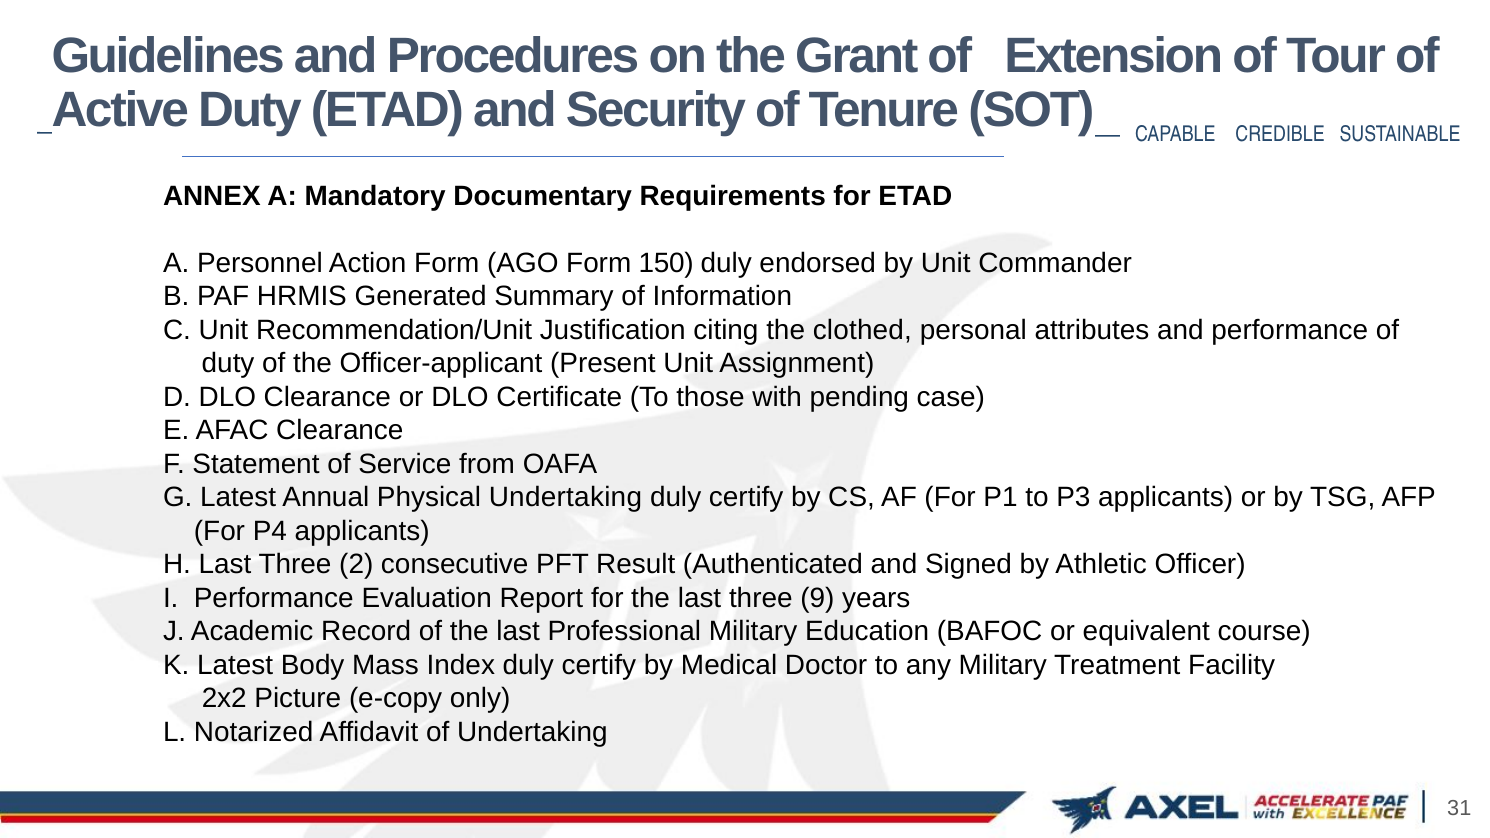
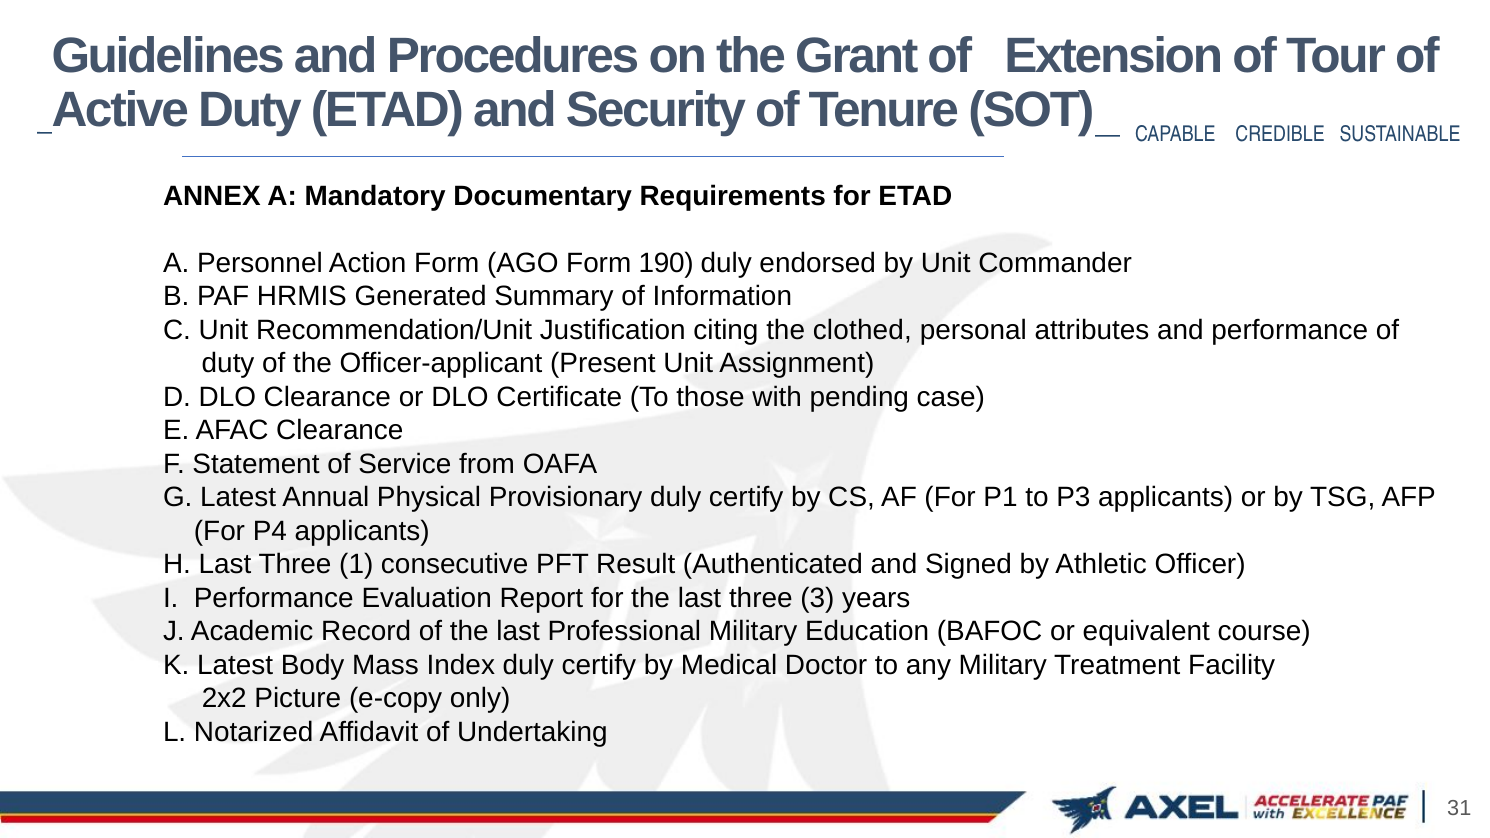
150: 150 -> 190 (666, 263)
Physical Undertaking: Undertaking -> Provisionary (566, 498)
2: 2 -> 1 (356, 565)
9: 9 -> 3 (817, 598)
